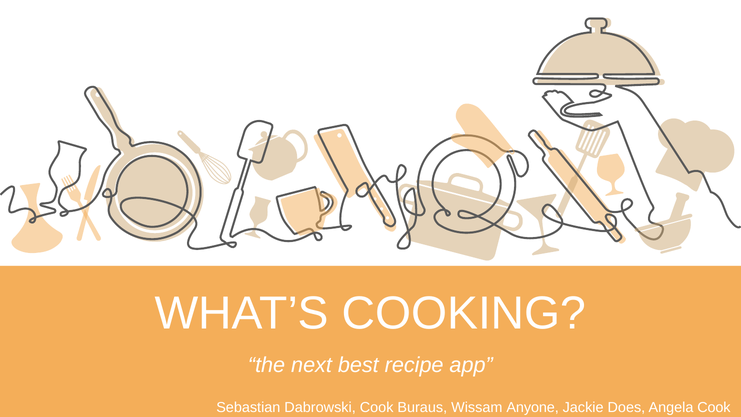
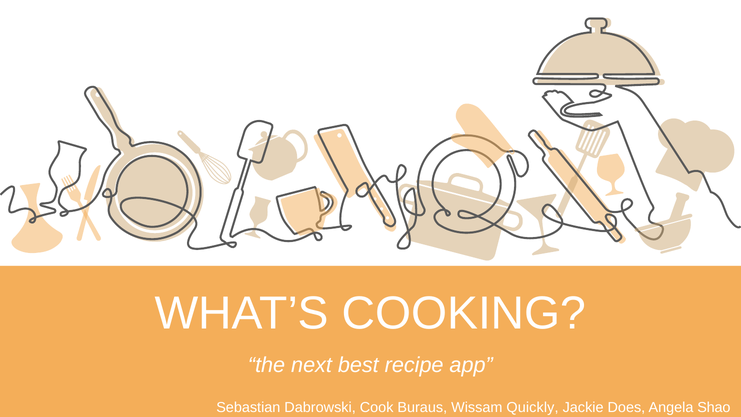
Anyone: Anyone -> Quickly (533, 407)
Angela Cook: Cook -> Shao (714, 407)
